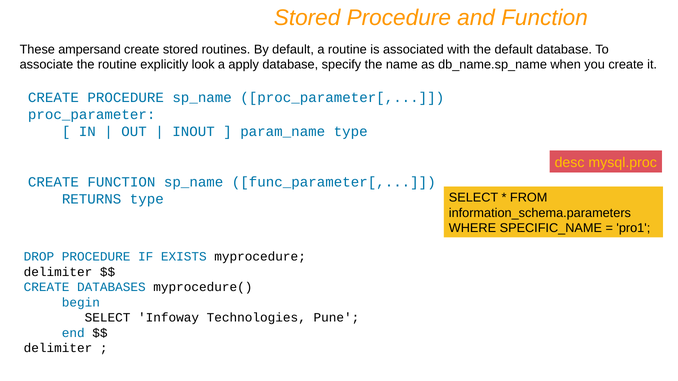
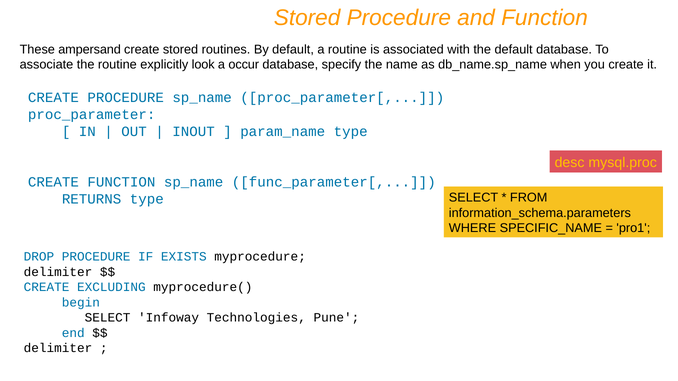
apply: apply -> occur (244, 65)
DATABASES: DATABASES -> EXCLUDING (111, 287)
